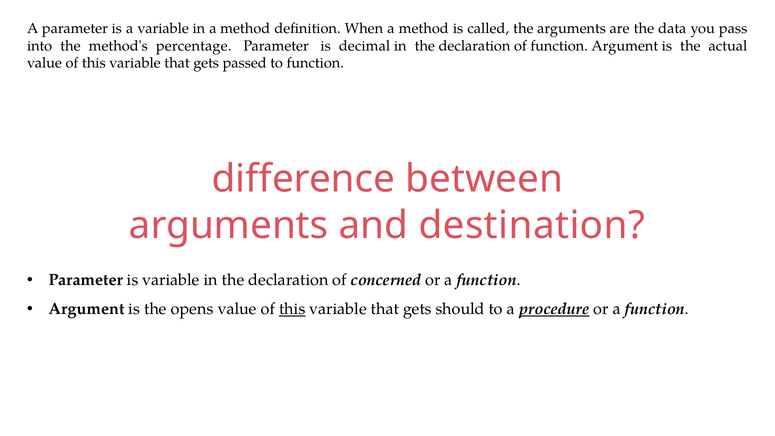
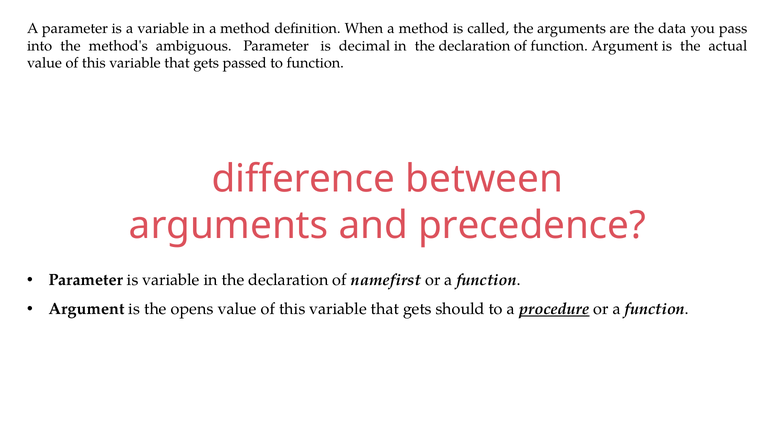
percentage: percentage -> ambiguous (194, 46)
destination: destination -> precedence (532, 225)
concerned: concerned -> namefirst (386, 280)
this underline: present -> none (292, 309)
